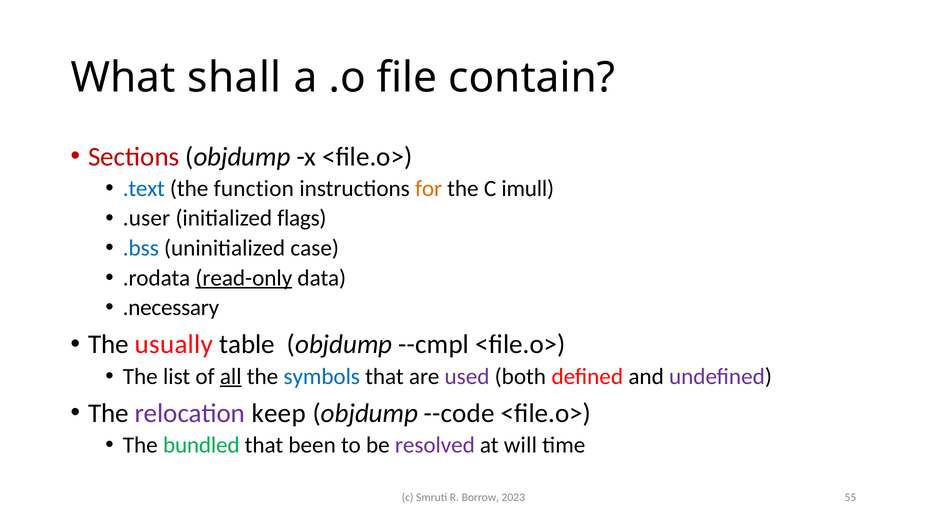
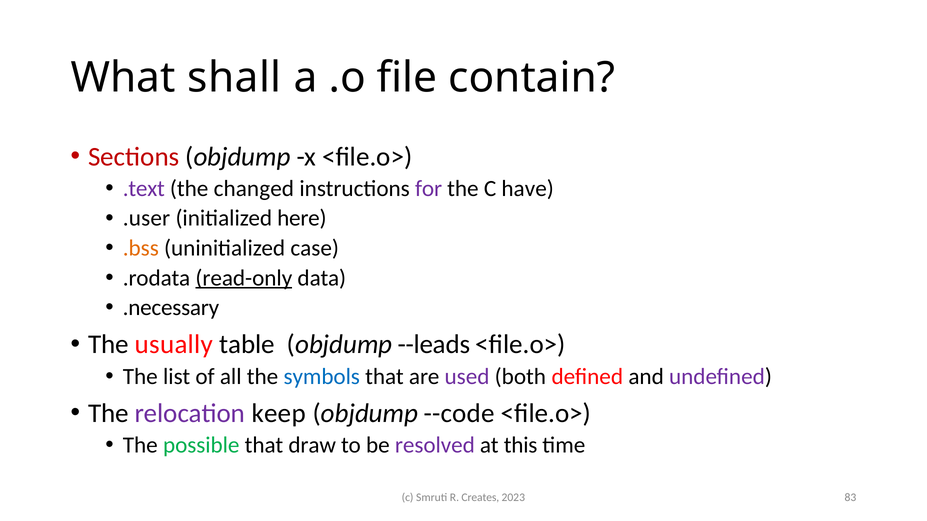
.text colour: blue -> purple (144, 189)
function: function -> changed (254, 189)
for colour: orange -> purple (429, 189)
imull: imull -> have (528, 189)
flags: flags -> here (302, 219)
.bss colour: blue -> orange (141, 248)
--cmpl: --cmpl -> --leads (434, 345)
all underline: present -> none (231, 377)
bundled: bundled -> possible (201, 445)
been: been -> draw (312, 445)
will: will -> this (521, 445)
Borrow: Borrow -> Creates (480, 498)
55: 55 -> 83 (850, 498)
